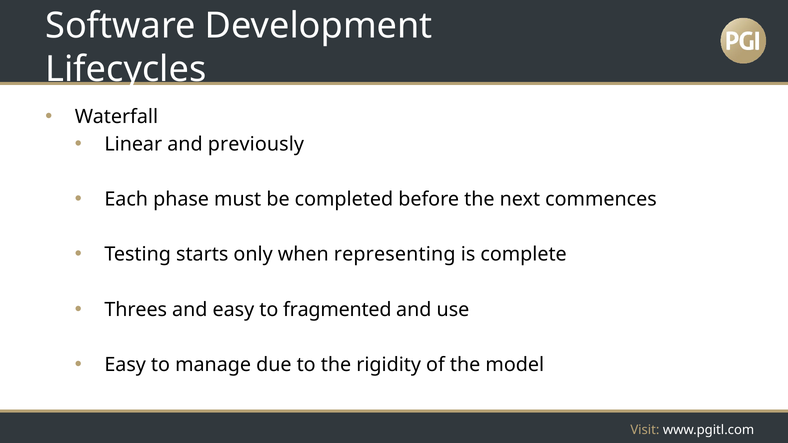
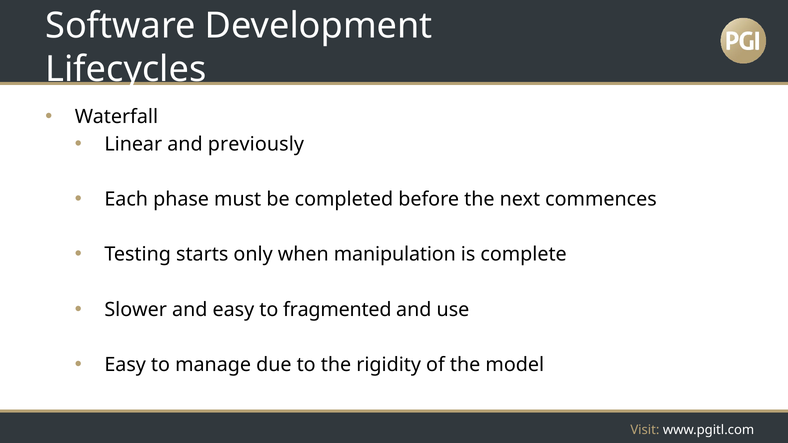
representing: representing -> manipulation (395, 255)
Threes: Threes -> Slower (136, 310)
